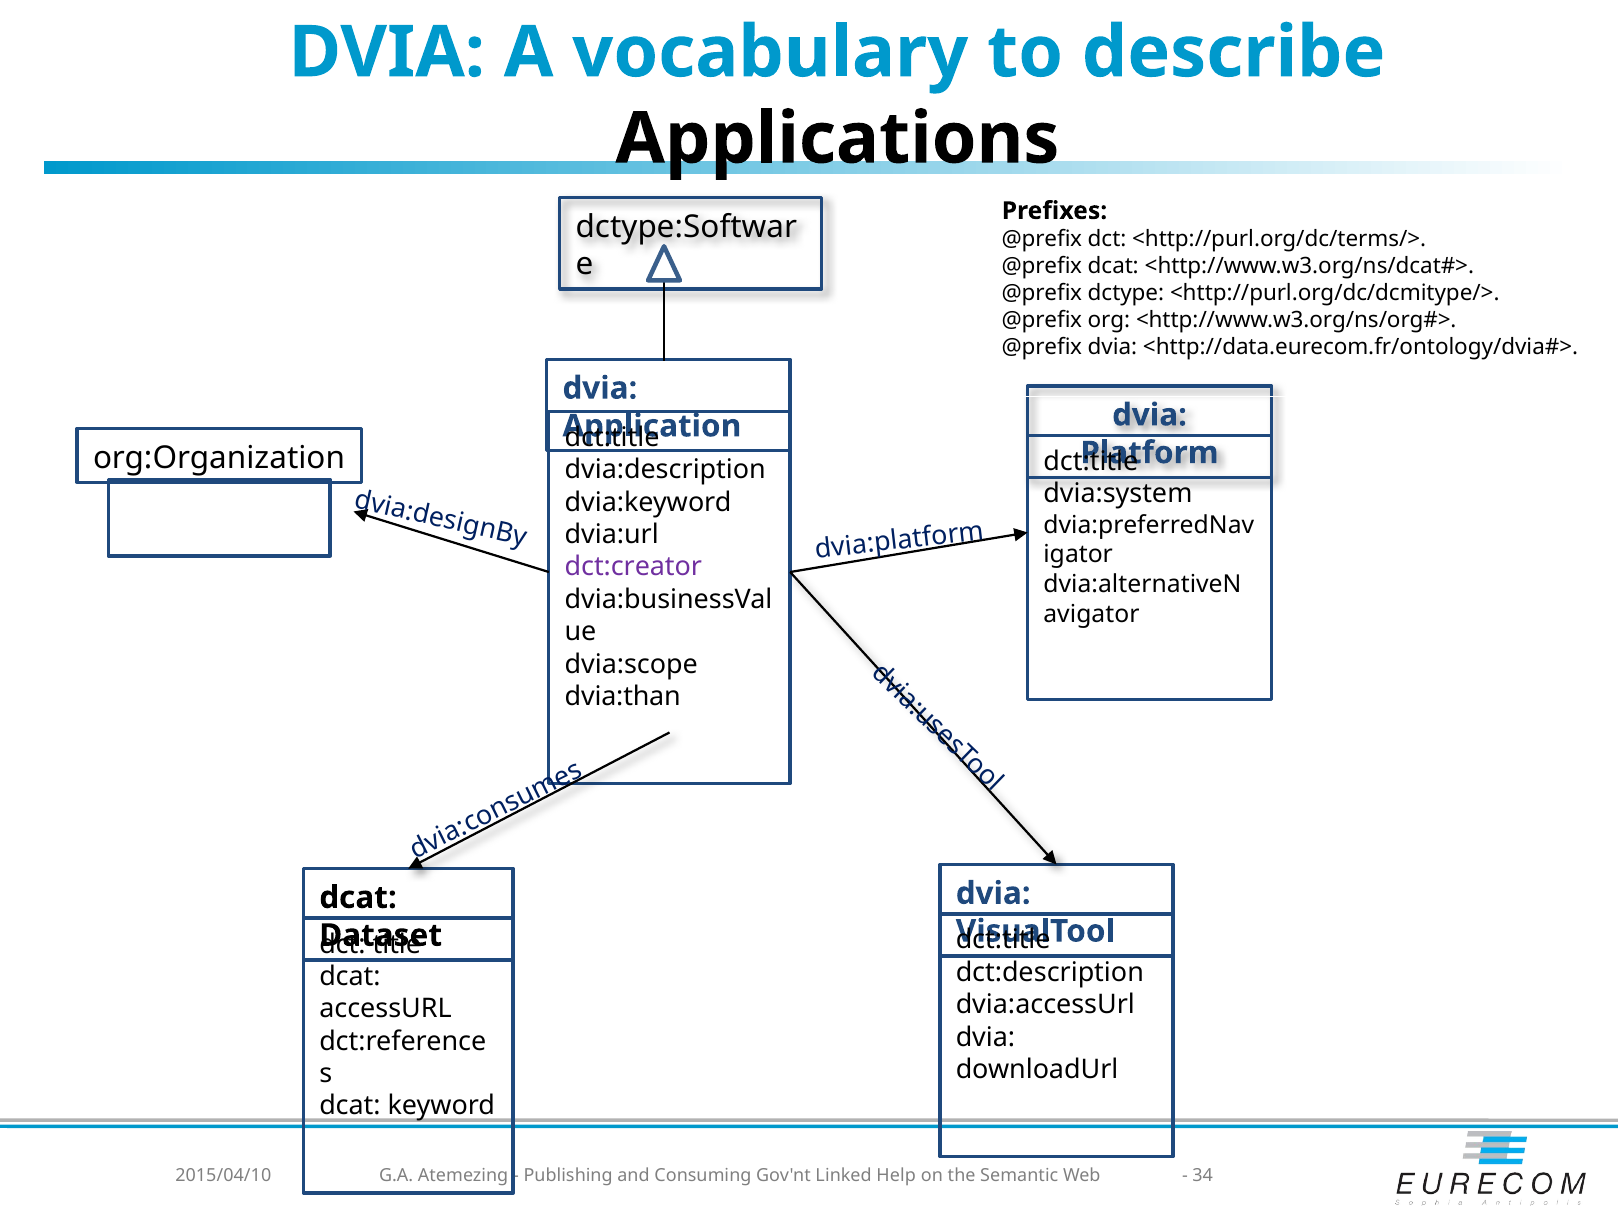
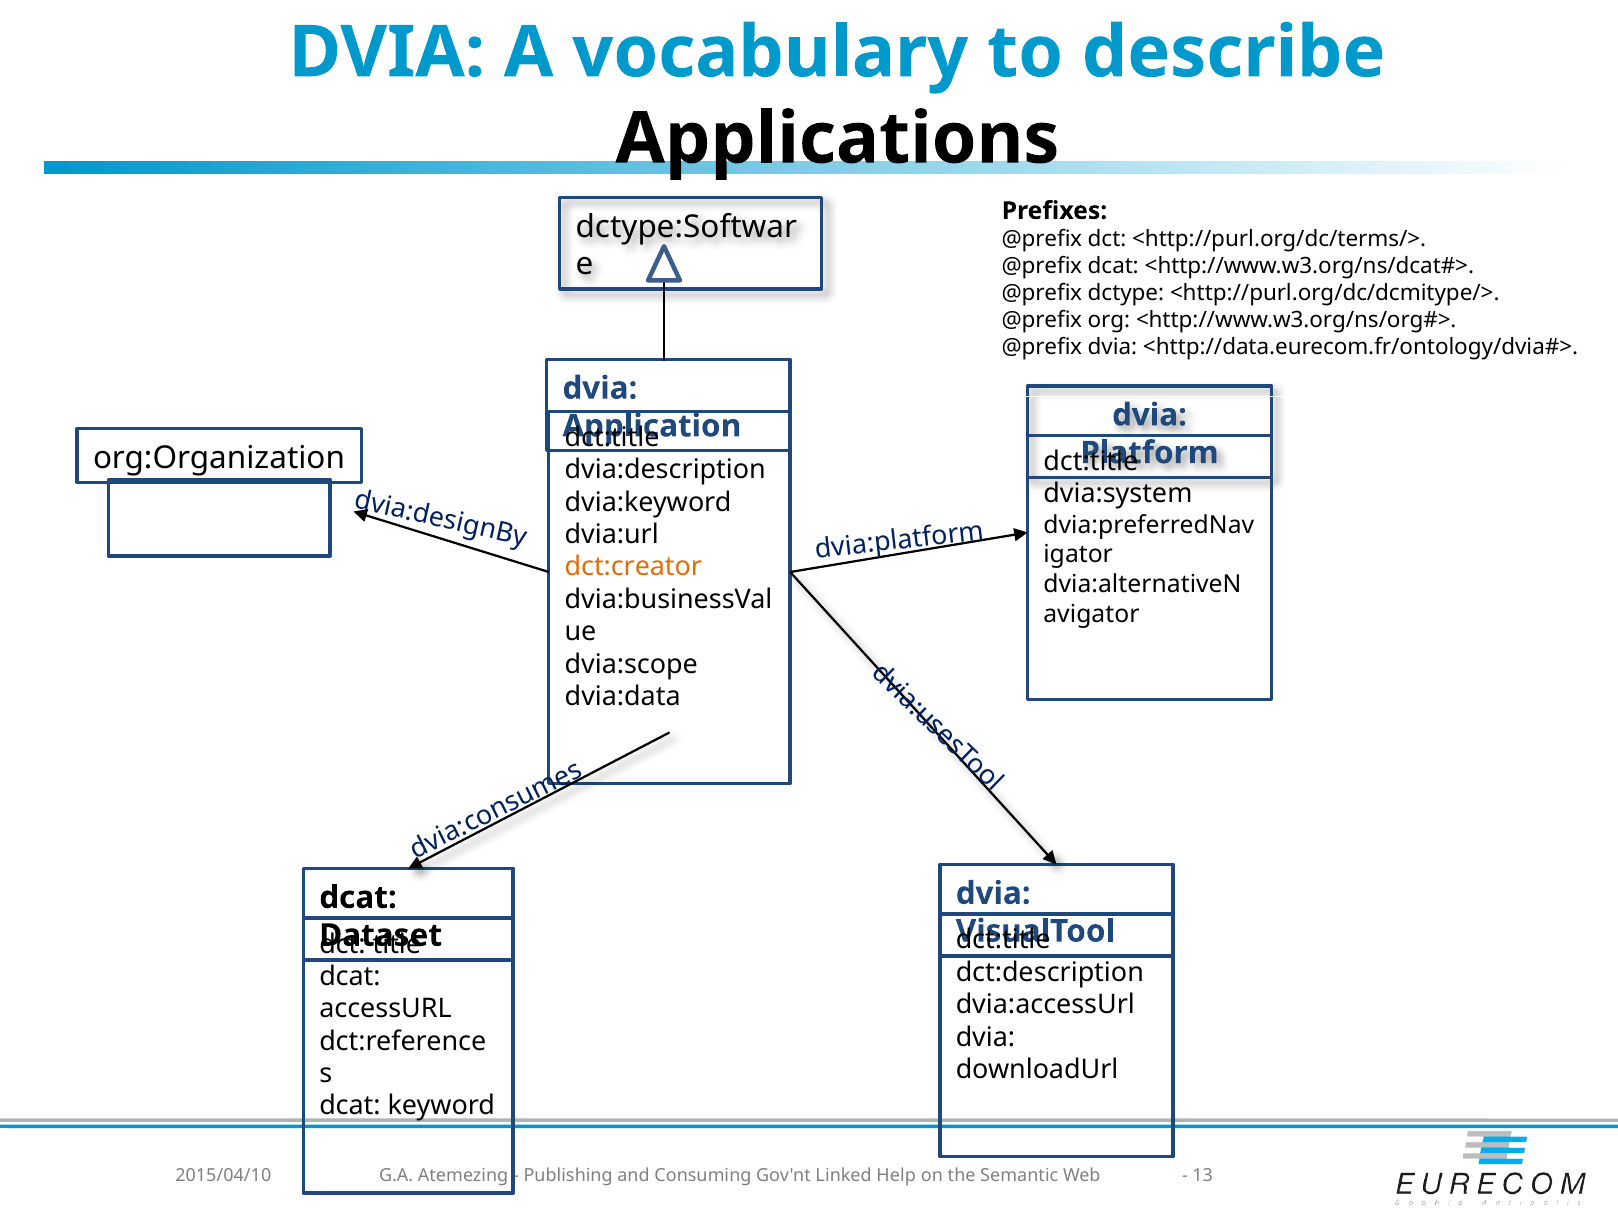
dct:creator colour: purple -> orange (633, 567)
dvia:than: dvia:than -> dvia:data (623, 696)
34: 34 -> 13 (1203, 1175)
